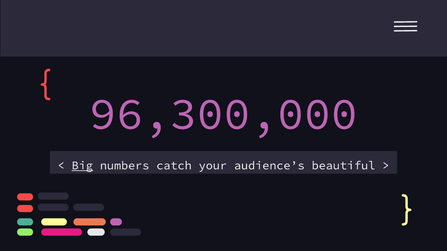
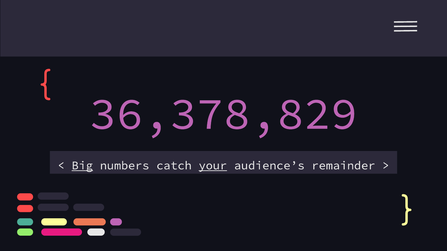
96,300,000: 96,300,000 -> 36,378,829 (224, 114)
your underline: none -> present (213, 166)
beautiful: beautiful -> remainder (343, 166)
